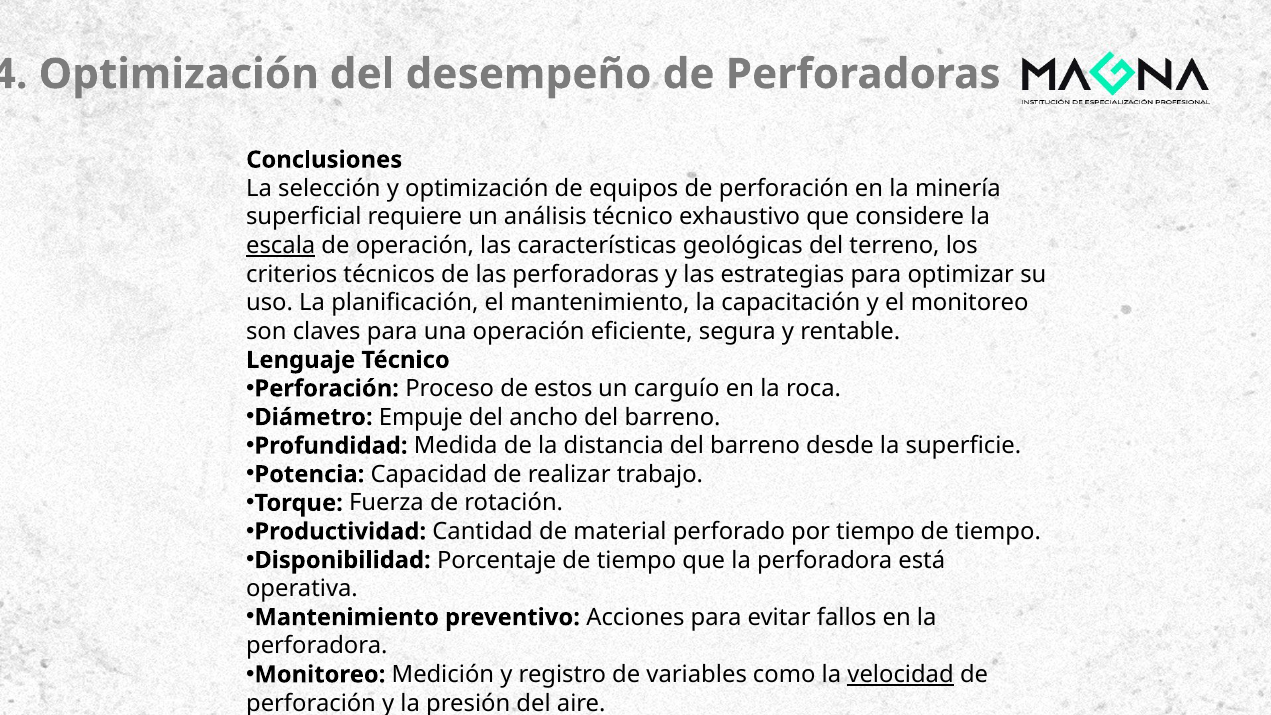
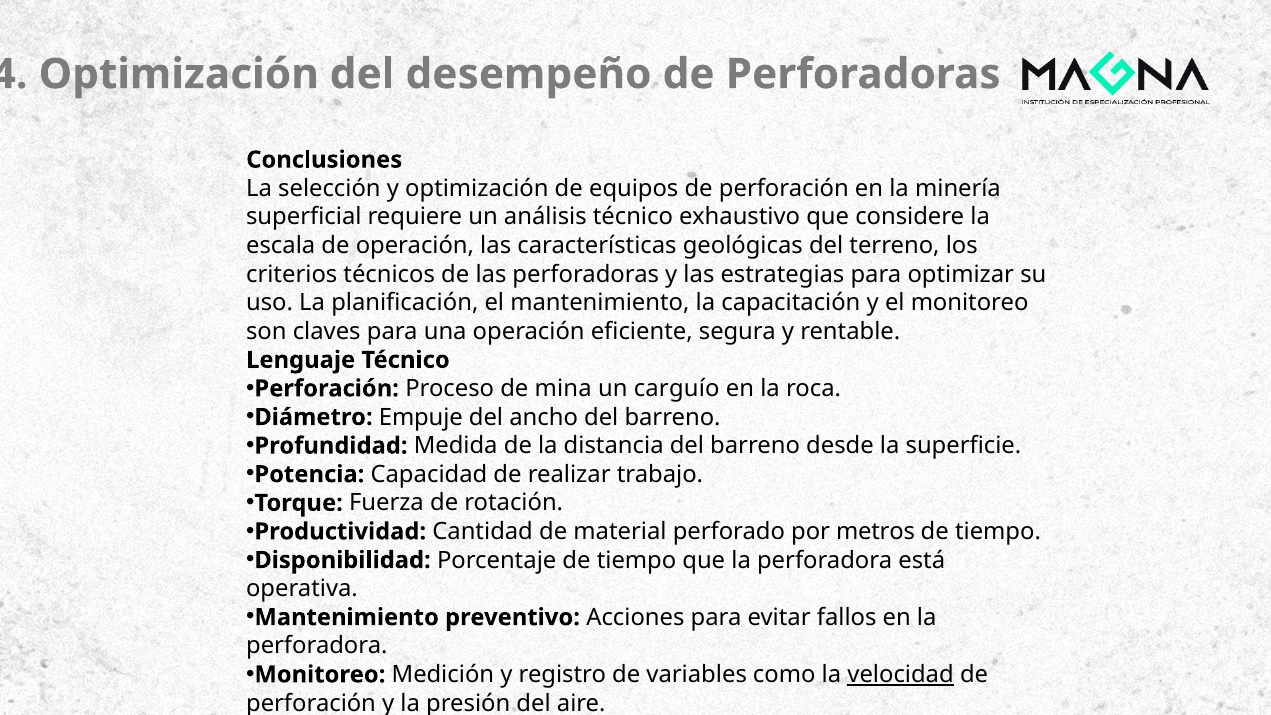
escala underline: present -> none (281, 246)
estos: estos -> mina (563, 389)
por tiempo: tiempo -> metros (876, 532)
